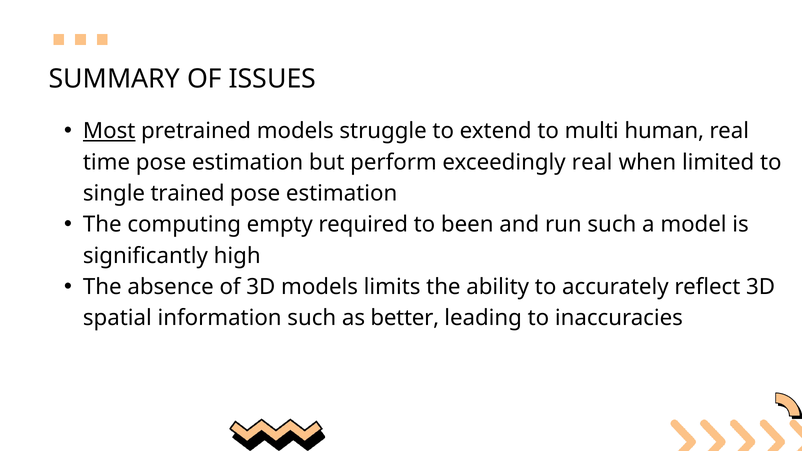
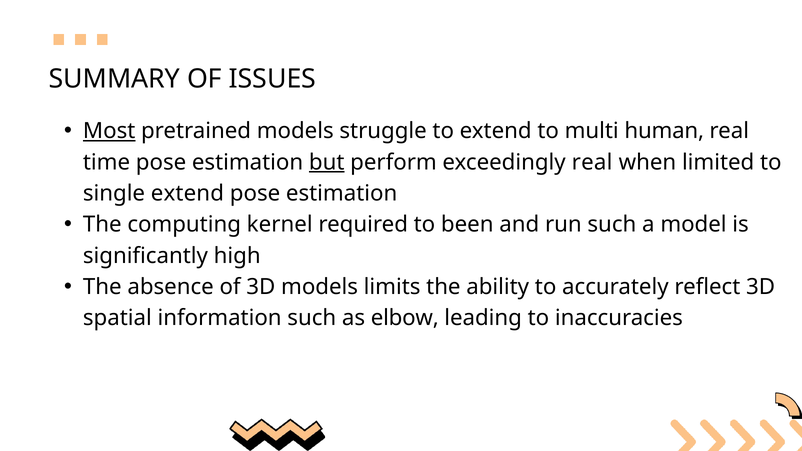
but underline: none -> present (327, 162)
single trained: trained -> extend (187, 193)
empty: empty -> kernel (280, 225)
better: better -> elbow (405, 318)
